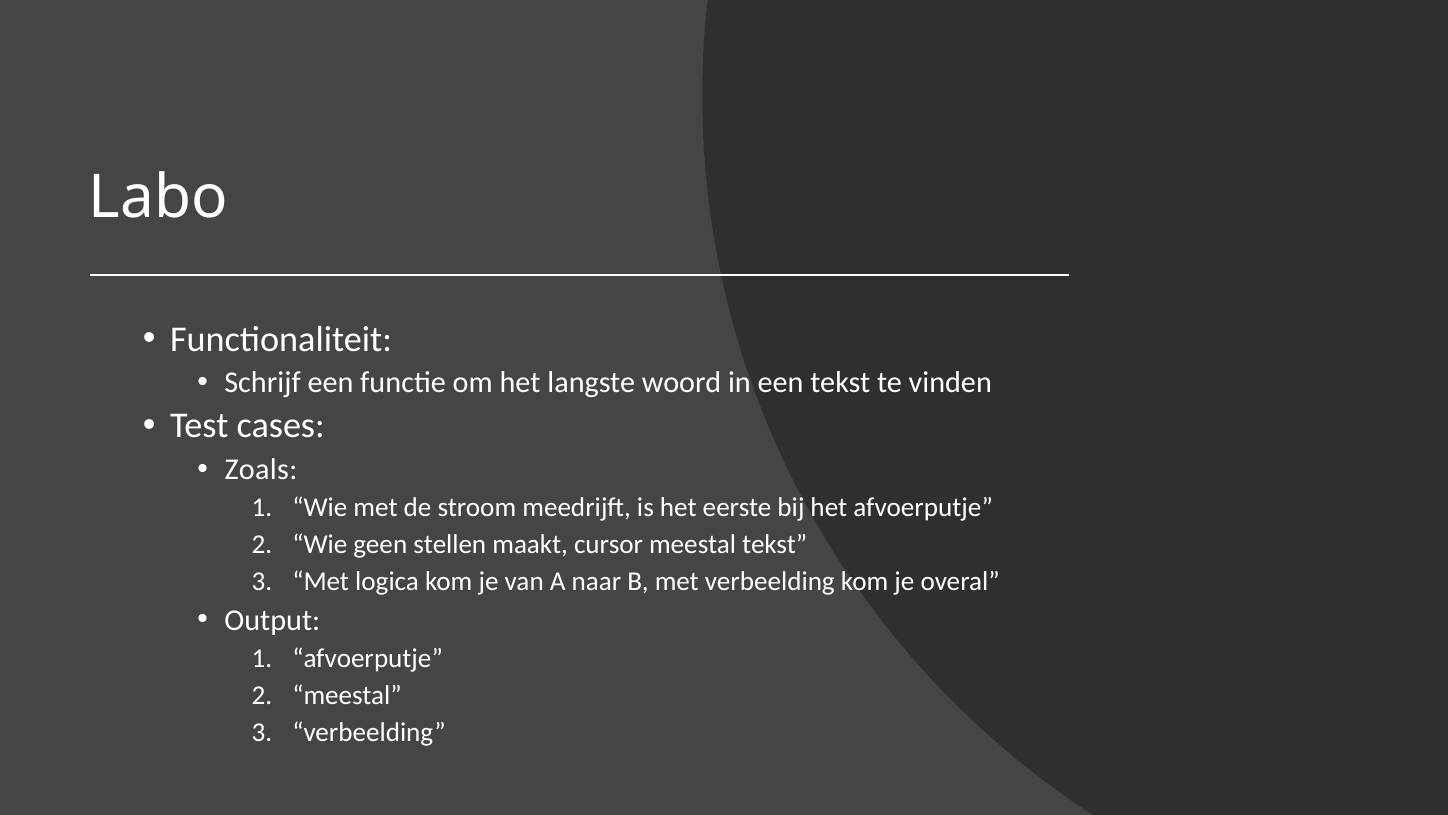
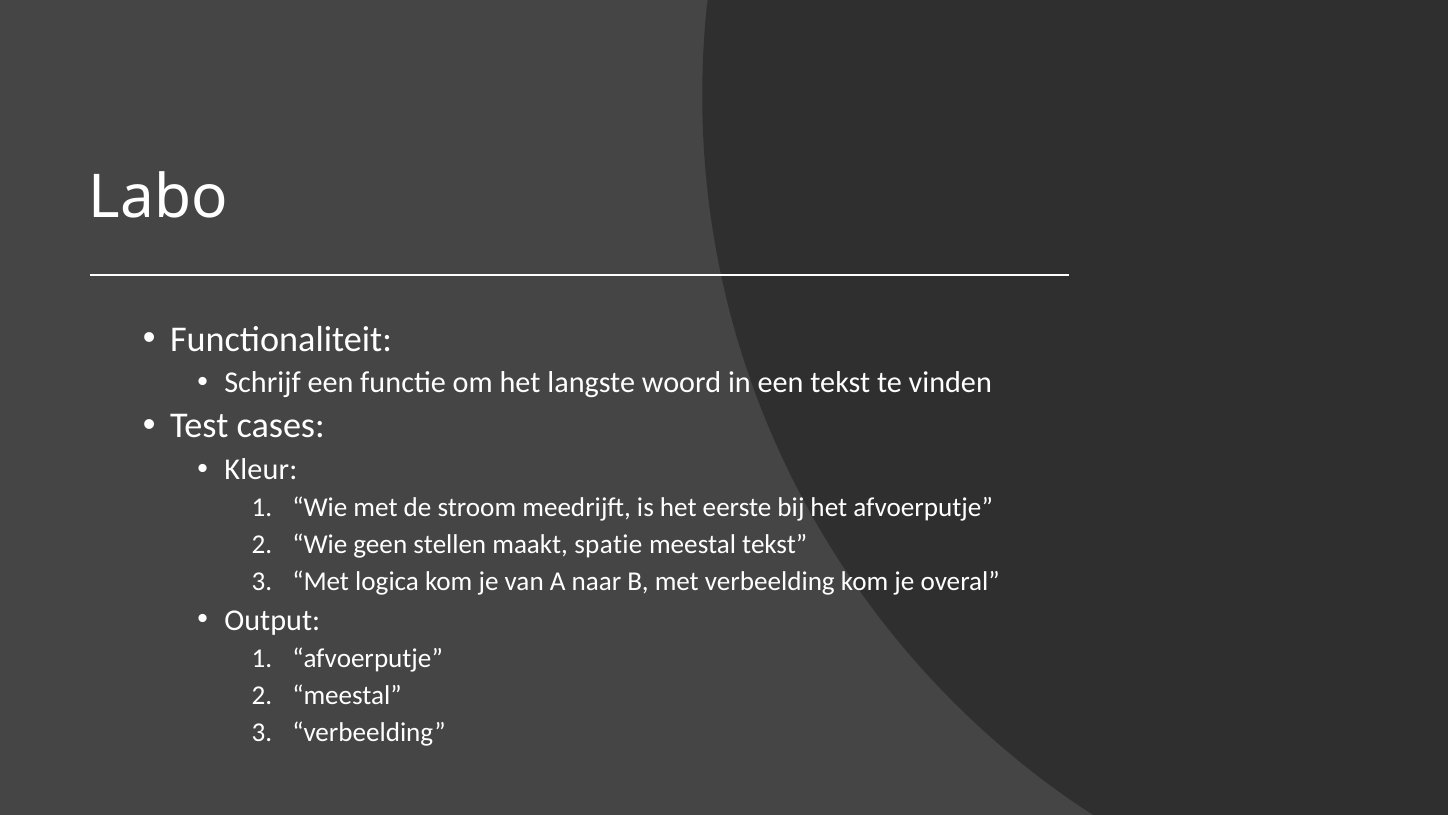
Zoals: Zoals -> Kleur (261, 469)
cursor: cursor -> spatie (608, 544)
